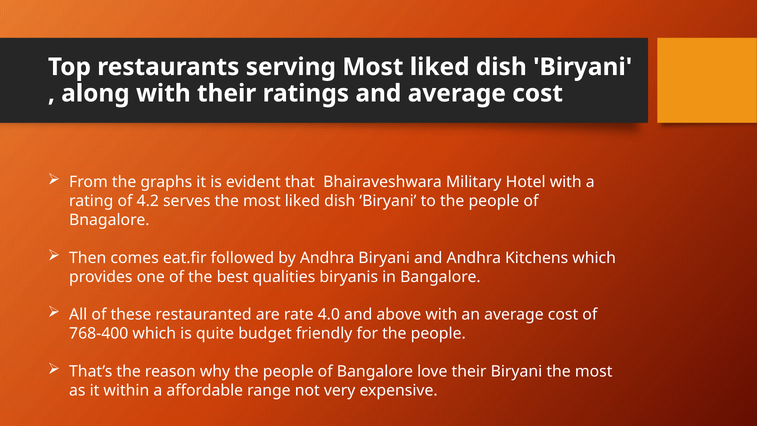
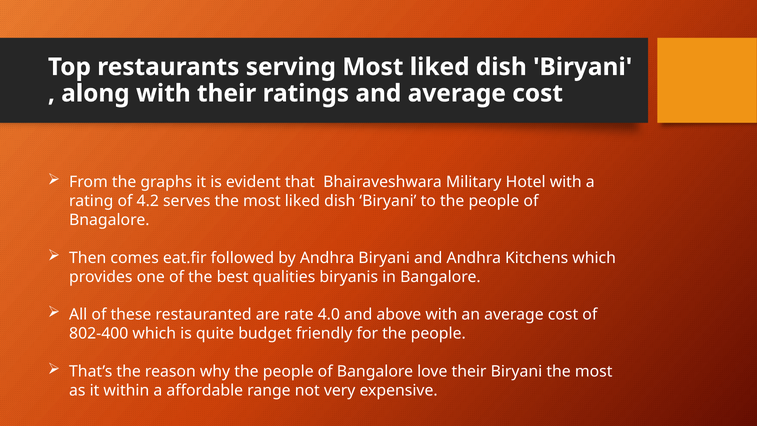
768-400: 768-400 -> 802-400 (99, 333)
